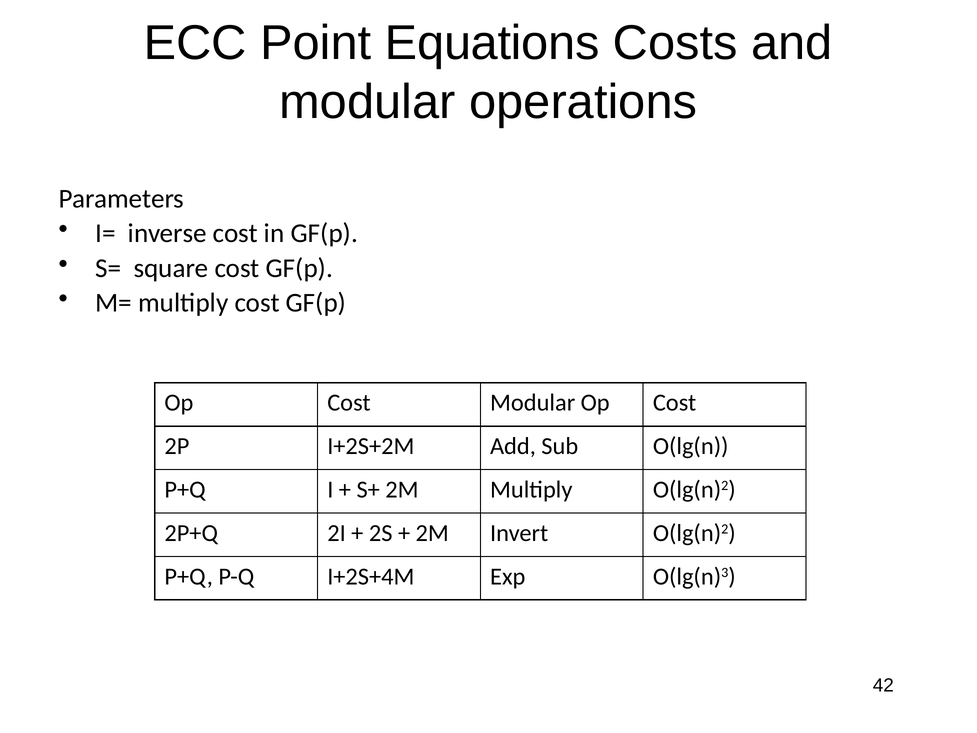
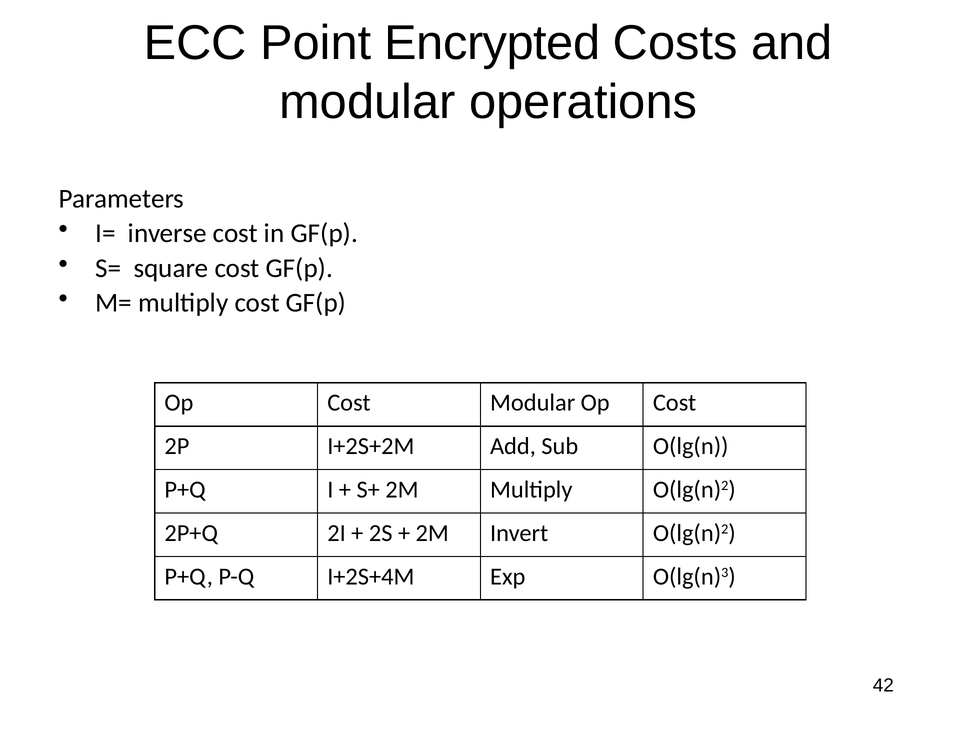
Equations: Equations -> Encrypted (492, 43)
